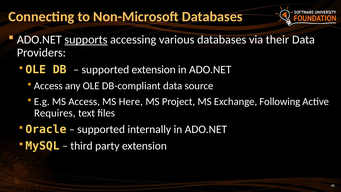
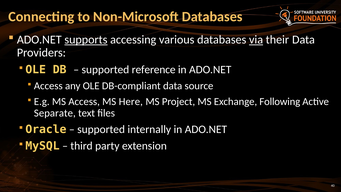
via underline: none -> present (256, 40)
supported extension: extension -> reference (154, 70)
Requires: Requires -> Separate (55, 113)
